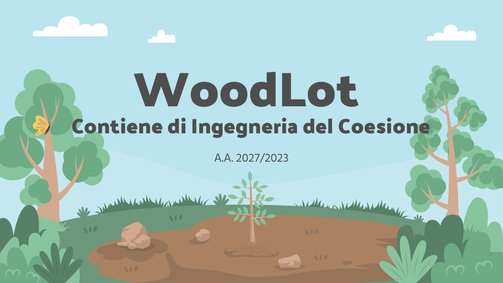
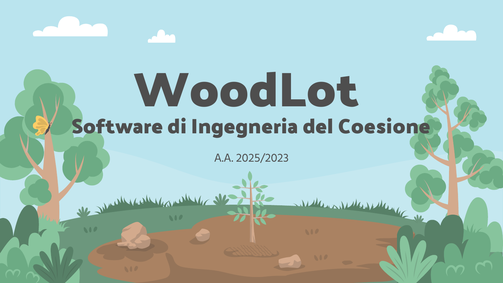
Contiene: Contiene -> Software (117, 127)
2027/2023: 2027/2023 -> 2025/2023 (262, 158)
